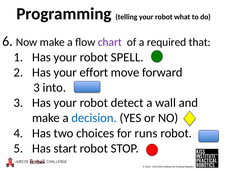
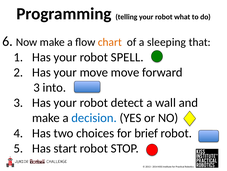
chart colour: purple -> orange (110, 42)
required: required -> sleeping (166, 42)
your effort: effort -> move (94, 72)
runs: runs -> brief (146, 133)
